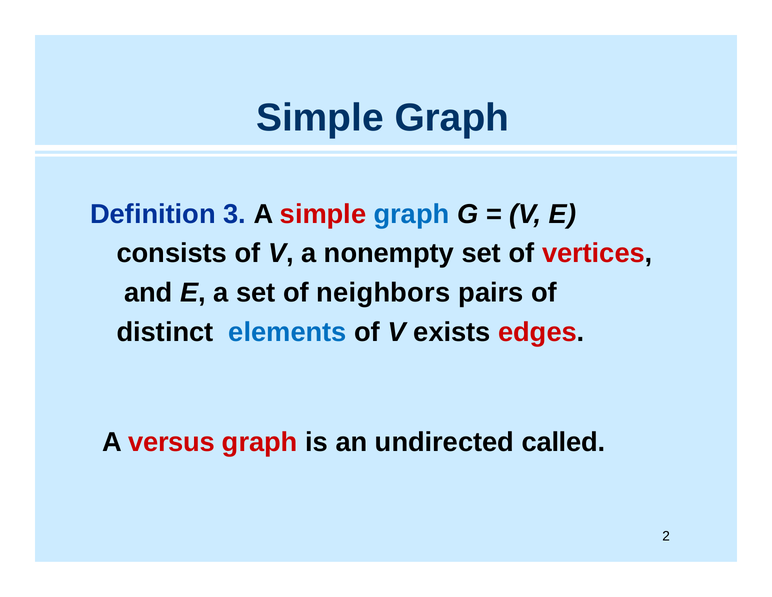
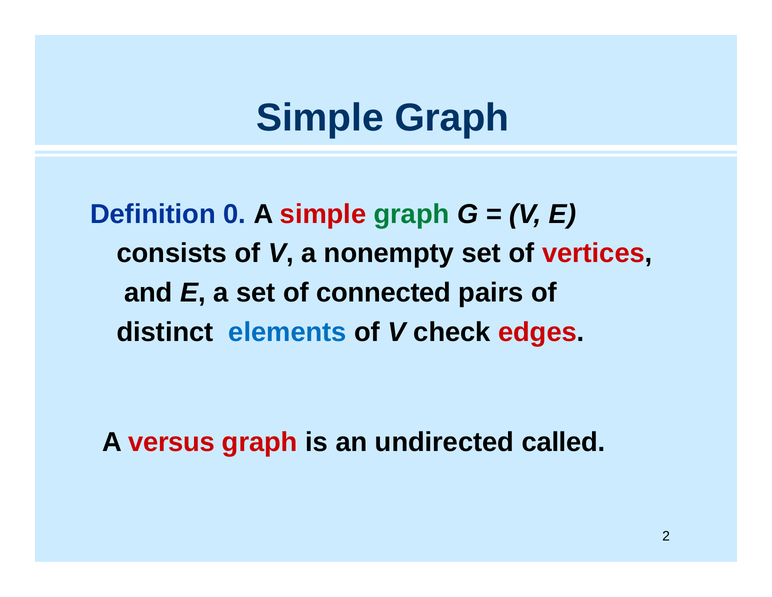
3: 3 -> 0 (235, 214)
graph colour: blue -> green (412, 214)
neighbors: neighbors -> connected (384, 293)
exists: exists -> check (452, 332)
